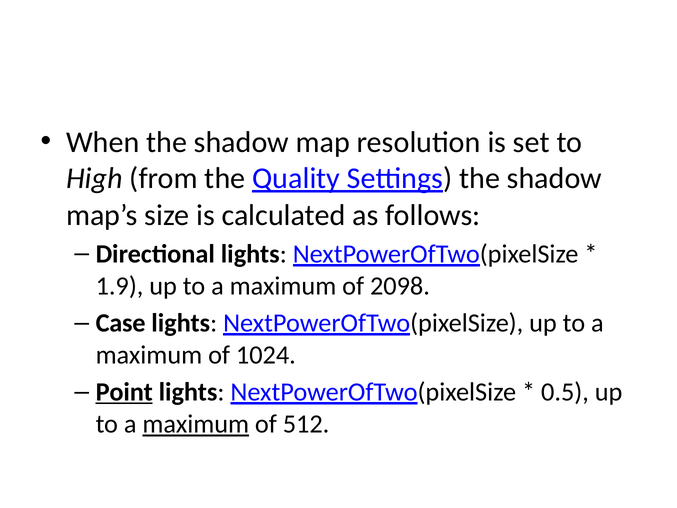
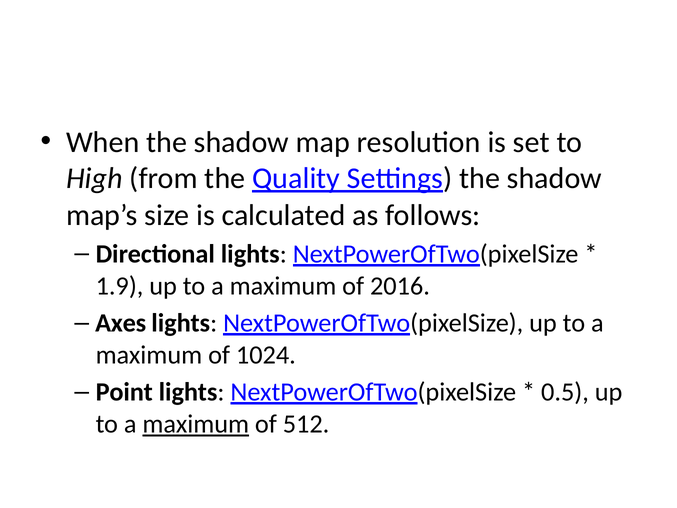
2098: 2098 -> 2016 (400, 286)
Case: Case -> Axes (121, 323)
Point underline: present -> none (124, 392)
